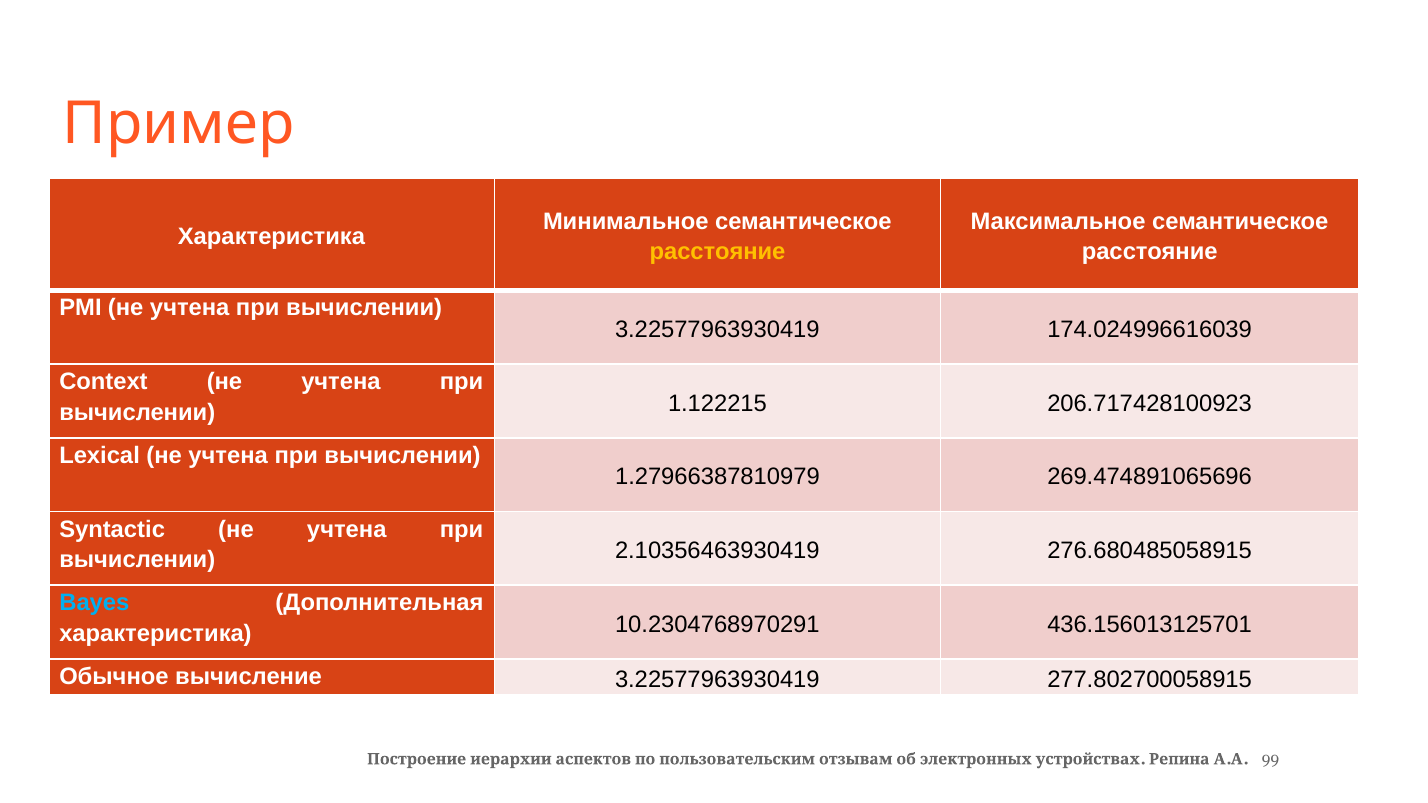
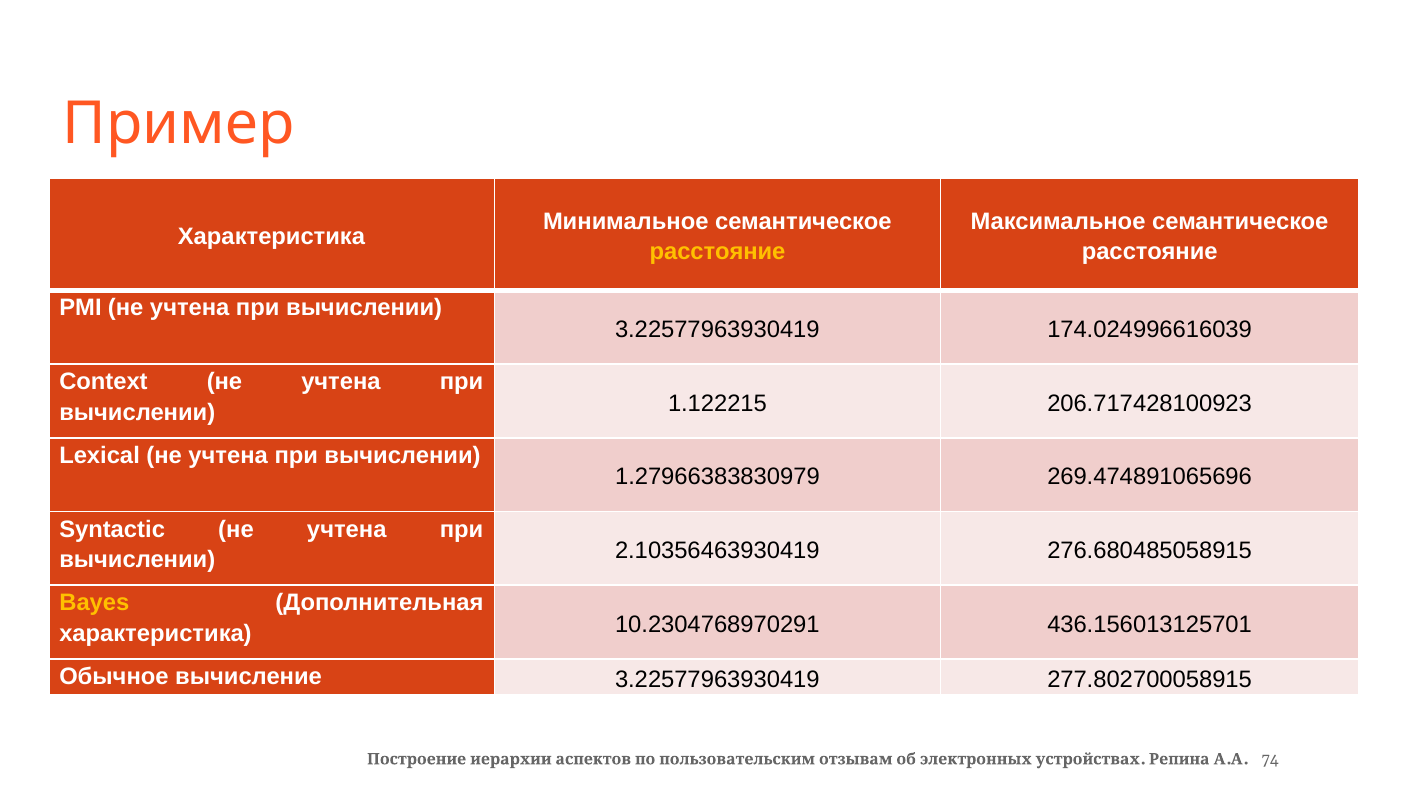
1.27966387810979: 1.27966387810979 -> 1.27966383830979 (717, 477)
Bayes colour: light blue -> yellow (94, 603)
99: 99 -> 74 (1270, 759)
